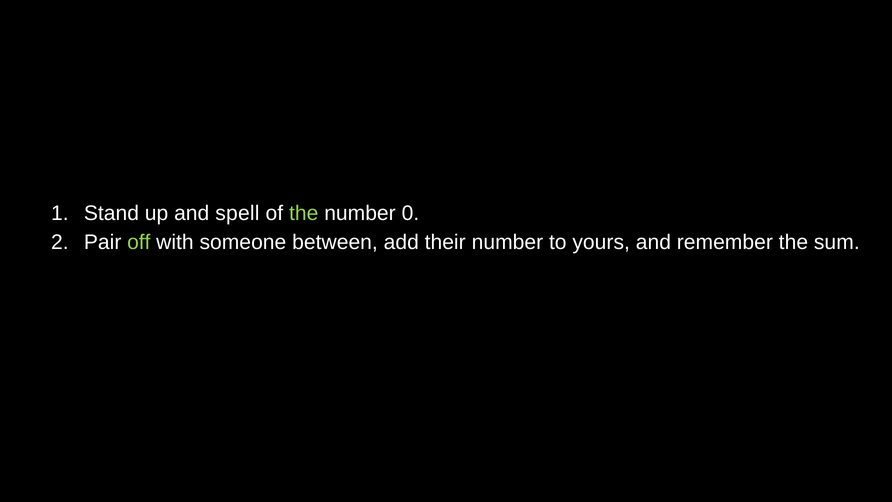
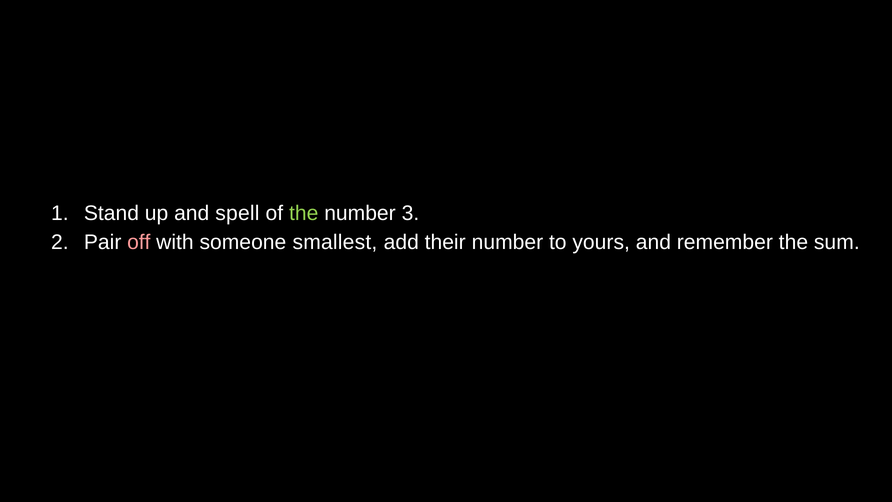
0: 0 -> 3 (410, 213)
off colour: light green -> pink (139, 242)
between: between -> smallest (335, 242)
